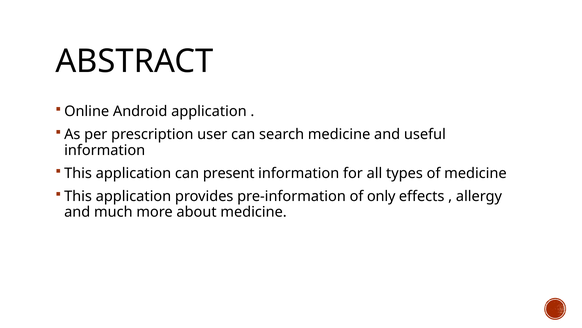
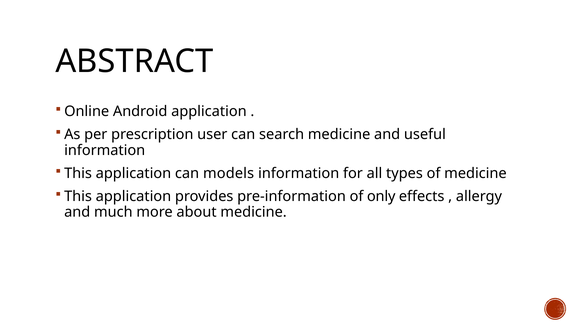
present: present -> models (229, 173)
